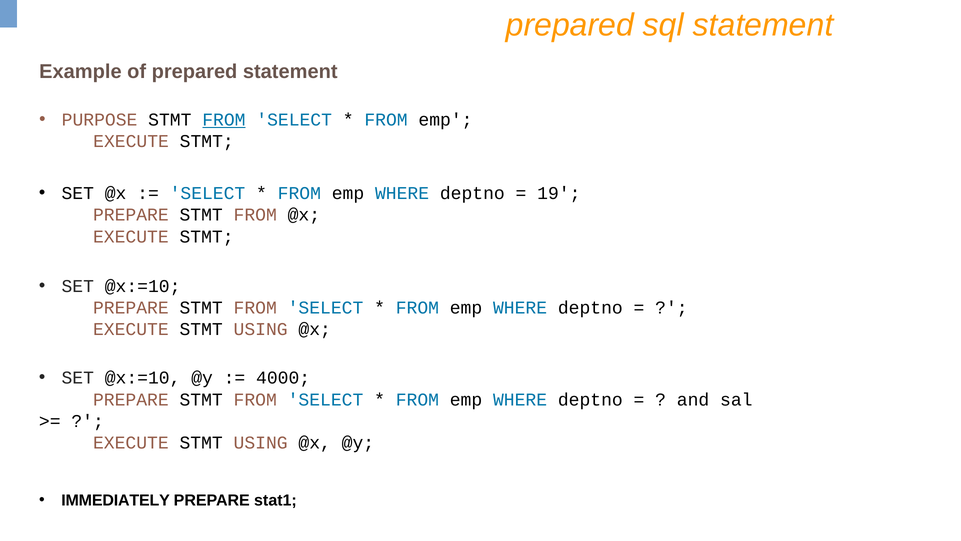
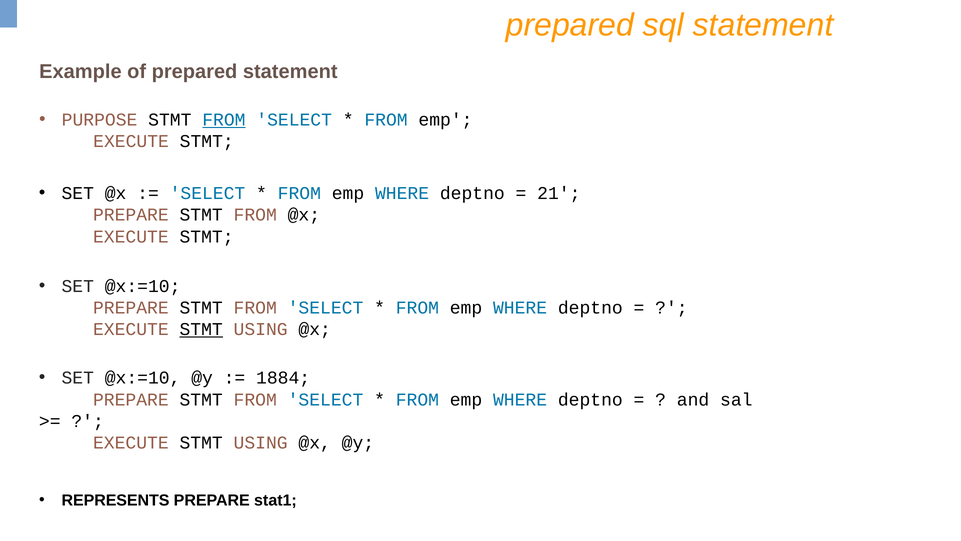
19: 19 -> 21 (559, 193)
STMT underline: none -> present (201, 329)
4000: 4000 -> 1884 (283, 378)
IMMEDIATELY: IMMEDIATELY -> REPRESENTS (115, 500)
